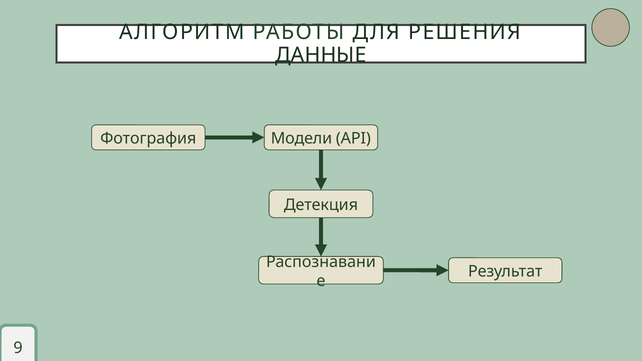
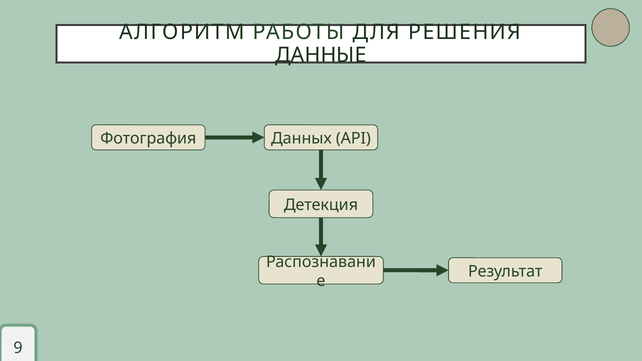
Модели: Модели -> Данных (301, 139)
